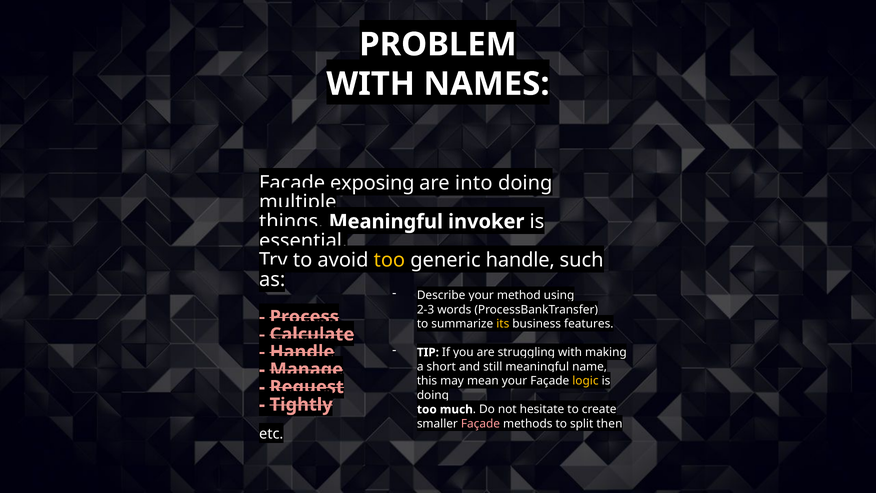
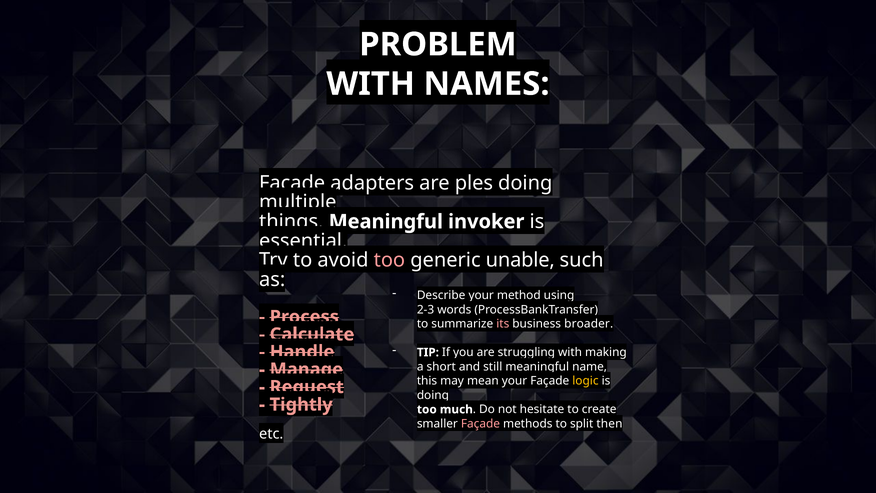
exposing: exposing -> adapters (372, 183)
into: into -> ples (474, 183)
too colour: yellow -> pink (389, 260)
generic handle: handle -> unable (520, 260)
its colour: yellow -> pink (503, 324)
features: features -> broader (589, 324)
